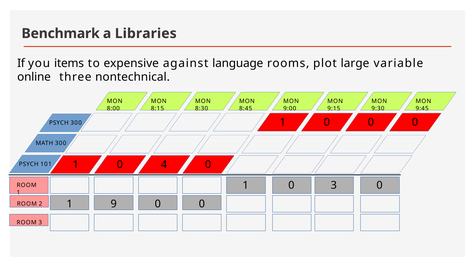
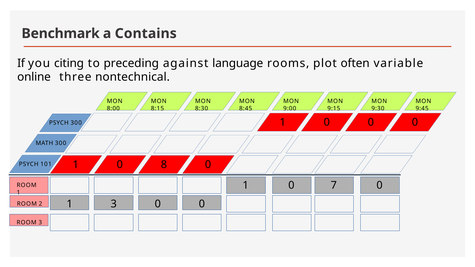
Libraries: Libraries -> Contains (146, 34)
items: items -> citing (69, 63)
expensive: expensive -> preceding (131, 63)
large: large -> often (355, 63)
4: 4 -> 8 (164, 165)
0 3: 3 -> 7 (334, 185)
1 9: 9 -> 3 (114, 204)
